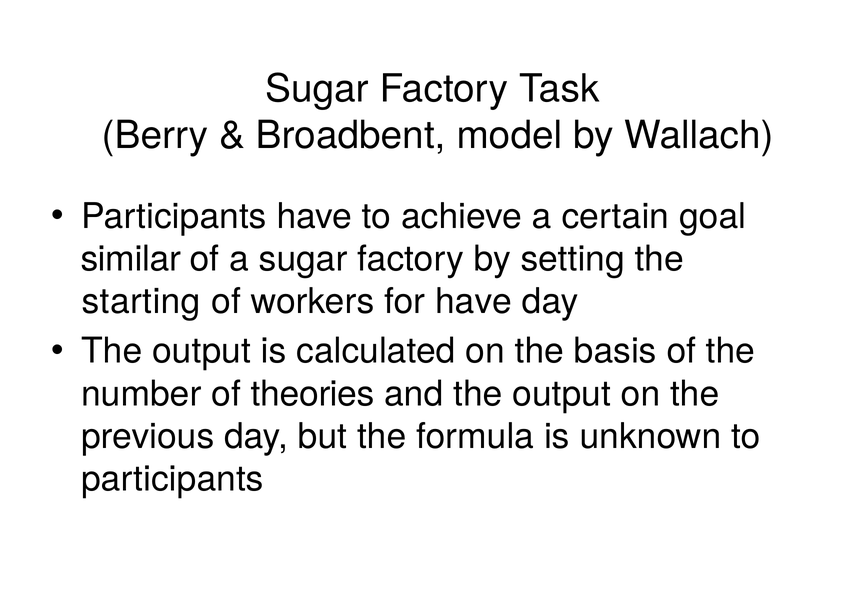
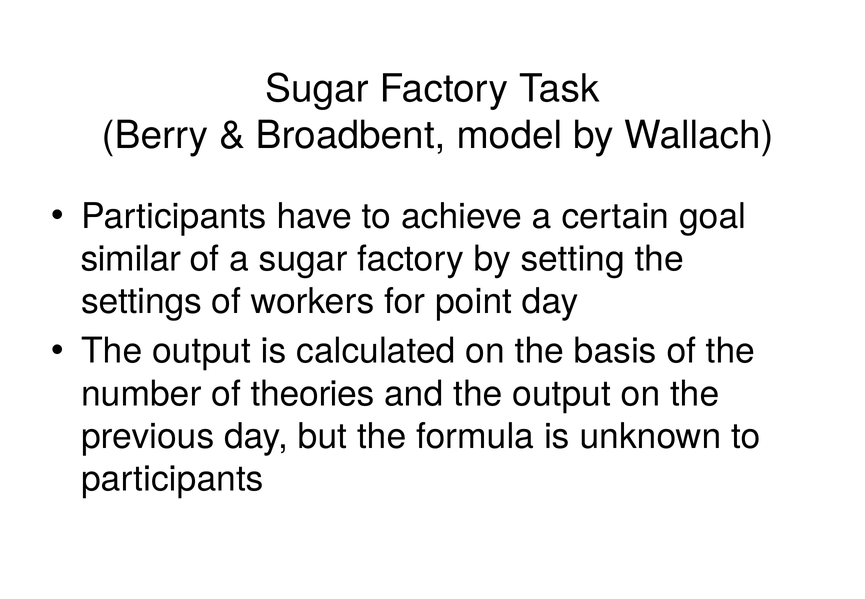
starting: starting -> settings (141, 301)
for have: have -> point (474, 301)
